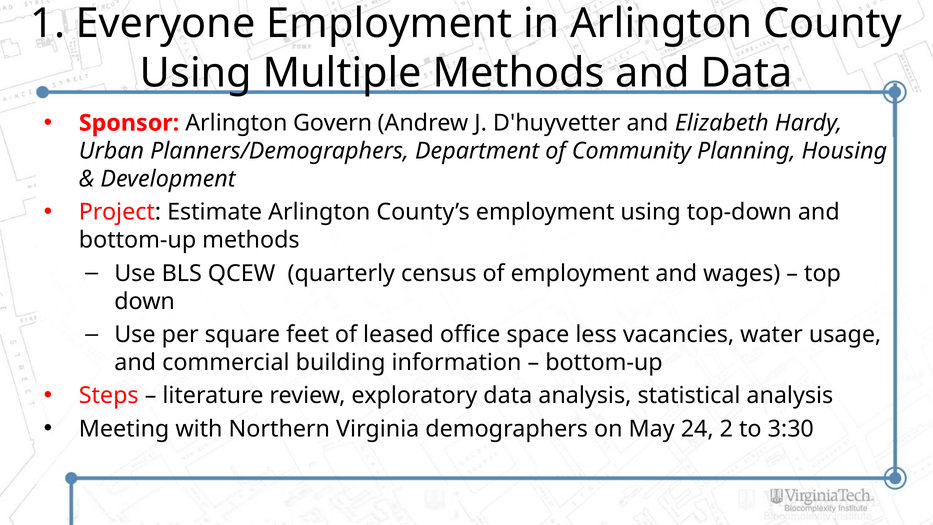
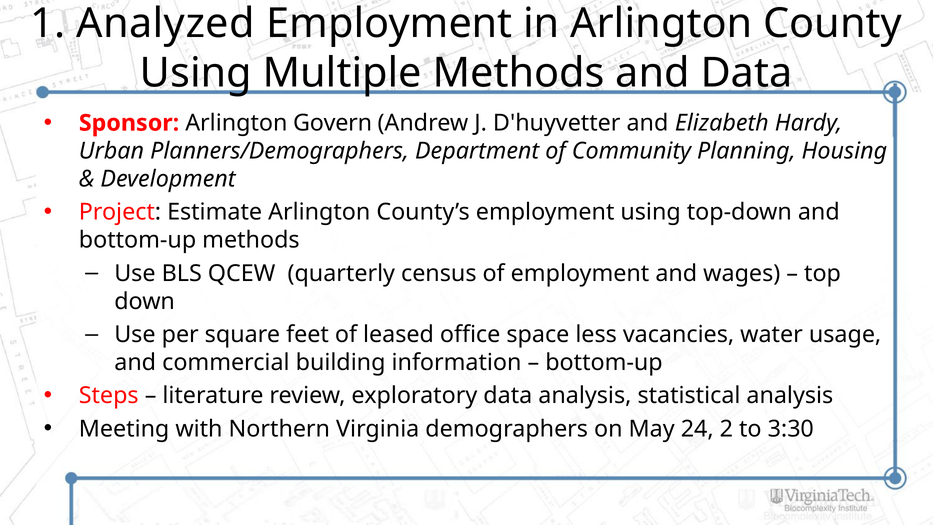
Everyone: Everyone -> Analyzed (165, 23)
